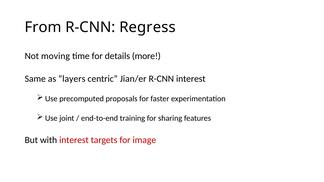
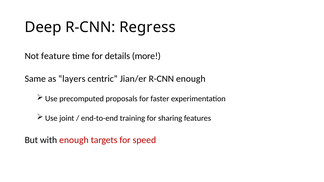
From: From -> Deep (43, 27)
moving: moving -> feature (55, 56)
R-CNN interest: interest -> enough (191, 79)
with interest: interest -> enough (74, 140)
image: image -> speed (144, 140)
